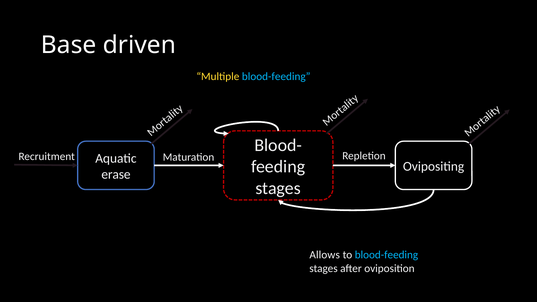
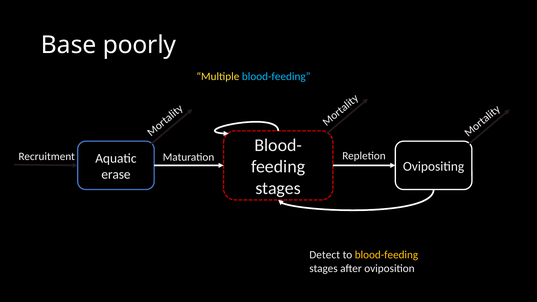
driven: driven -> poorly (139, 45)
Allows: Allows -> Detect (325, 255)
blood-feeding colour: light blue -> yellow (386, 255)
